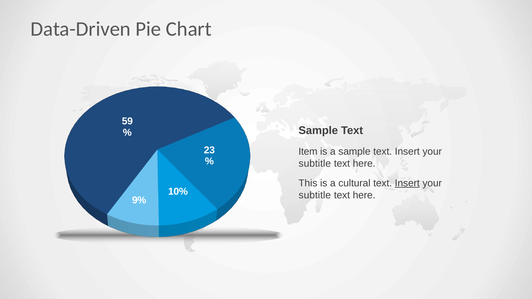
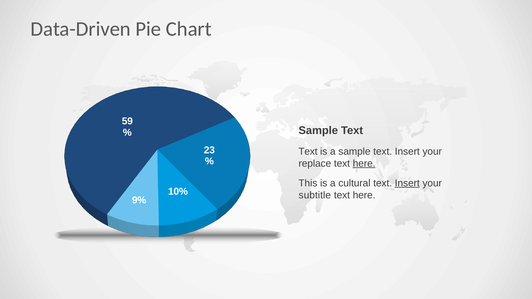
Item: Item -> Text (308, 152)
subtitle: subtitle -> replace (315, 164)
here underline: none -> present (364, 164)
